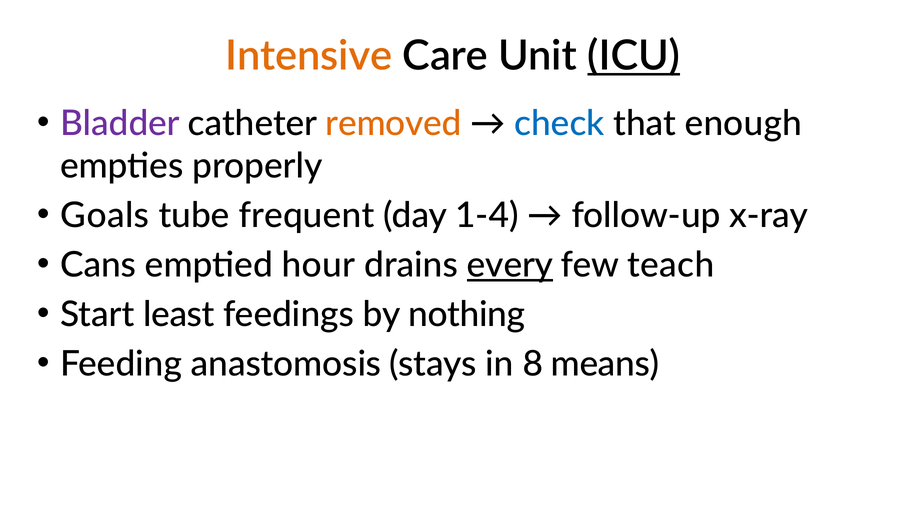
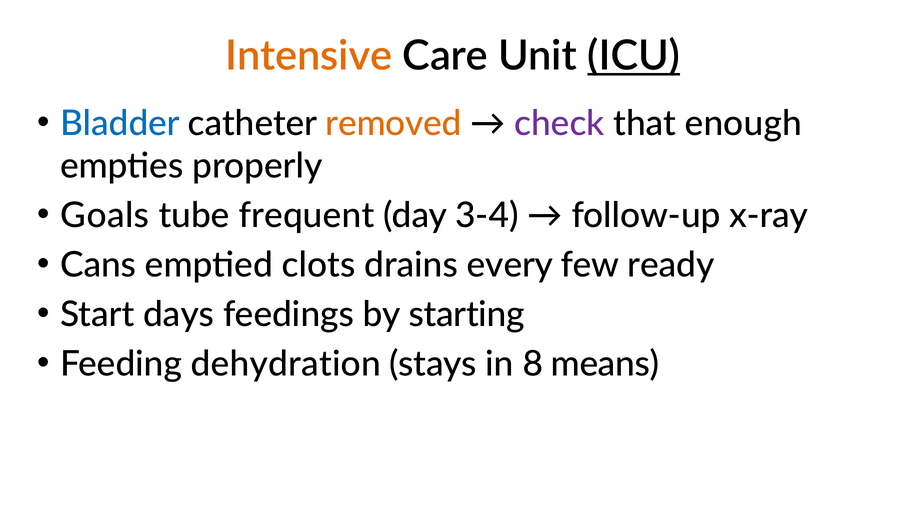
Bladder colour: purple -> blue (120, 124)
check colour: blue -> purple (559, 124)
1-4: 1-4 -> 3-4 (487, 215)
hour: hour -> clots (319, 265)
every underline: present -> none (510, 265)
teach: teach -> ready (671, 265)
least: least -> days (179, 314)
nothing: nothing -> starting (467, 314)
anastomosis: anastomosis -> dehydration (286, 364)
